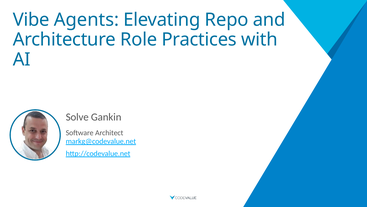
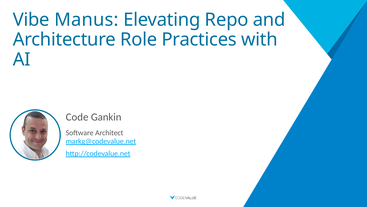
Agents: Agents -> Manus (86, 20)
Solve: Solve -> Code (77, 117)
